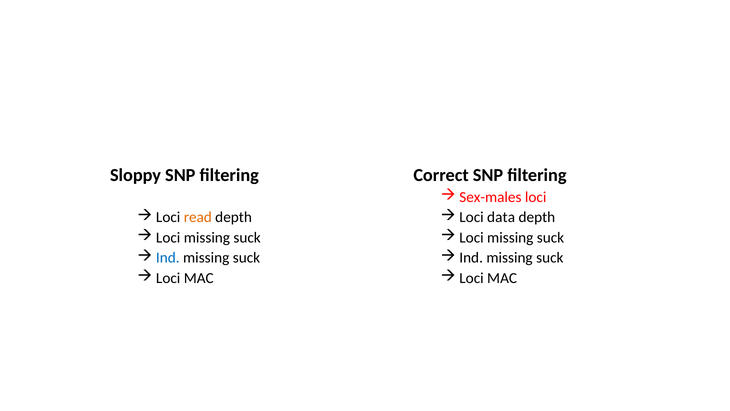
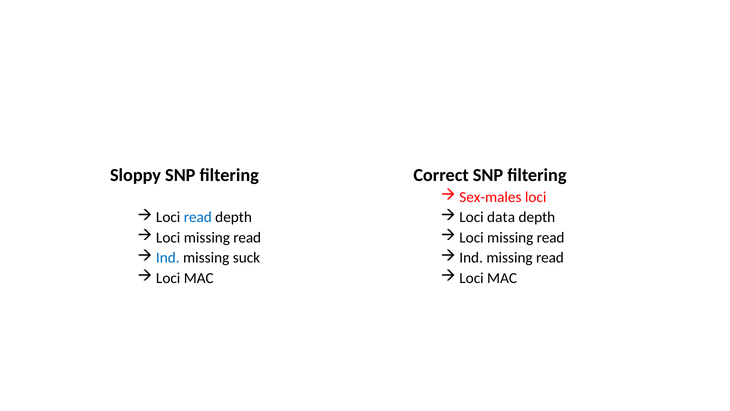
read colour: orange -> blue (198, 217)
suck: suck -> read (247, 237)
suck: suck -> read (551, 237)
suck: suck -> read (550, 258)
